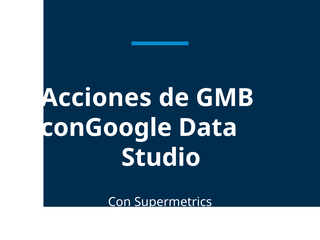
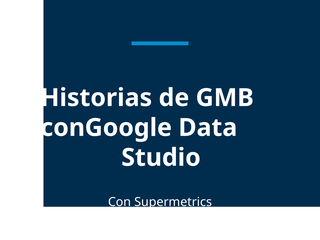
Acciones: Acciones -> Historias (96, 98)
